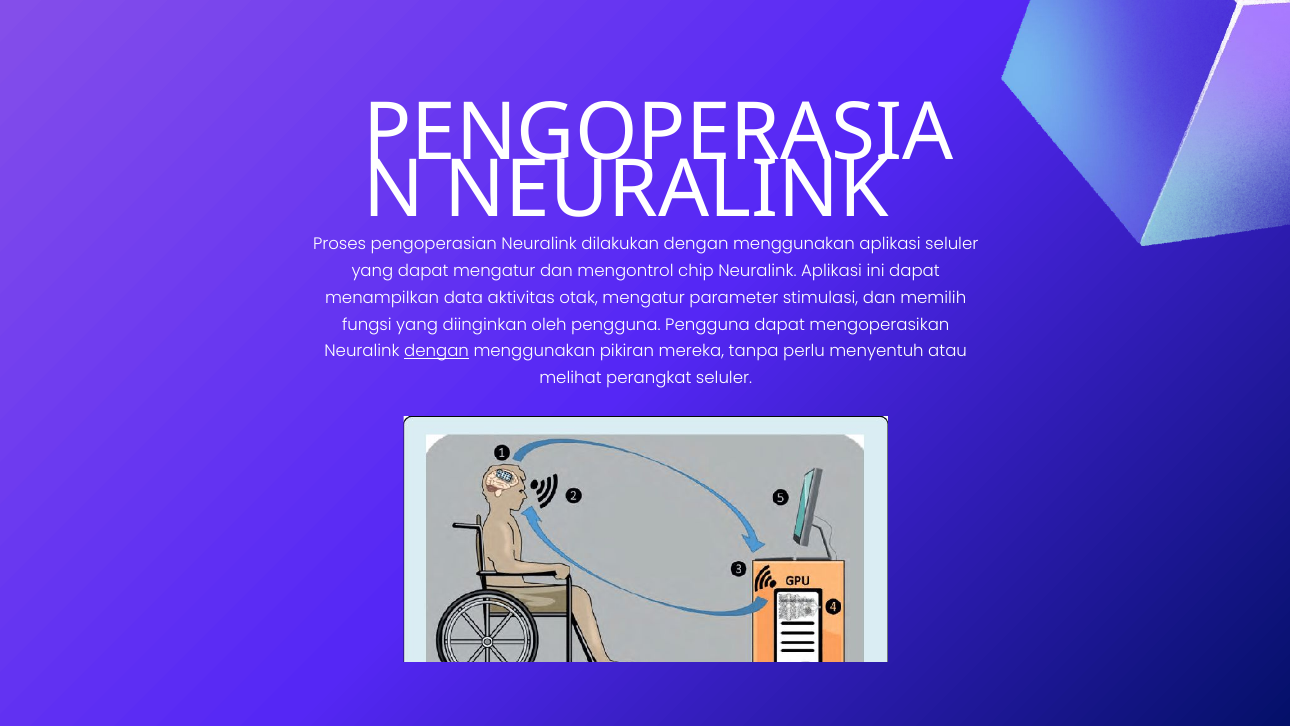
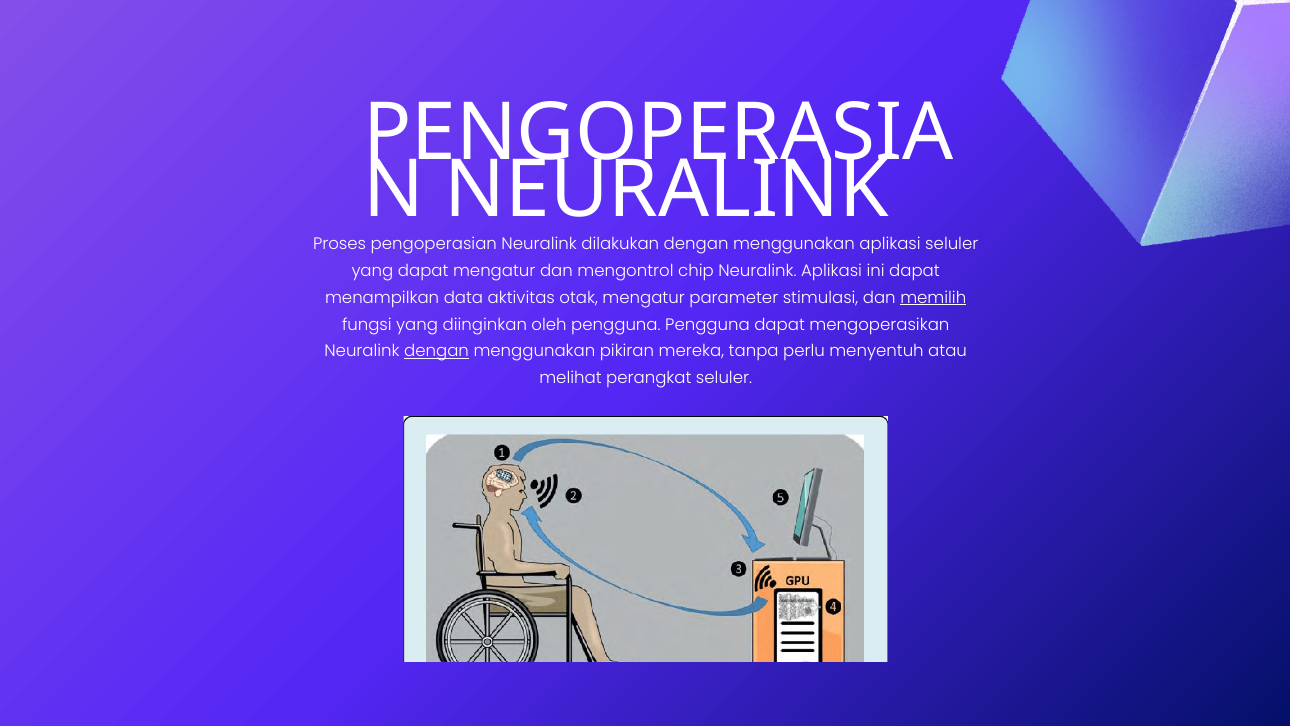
memilih underline: none -> present (933, 298)
